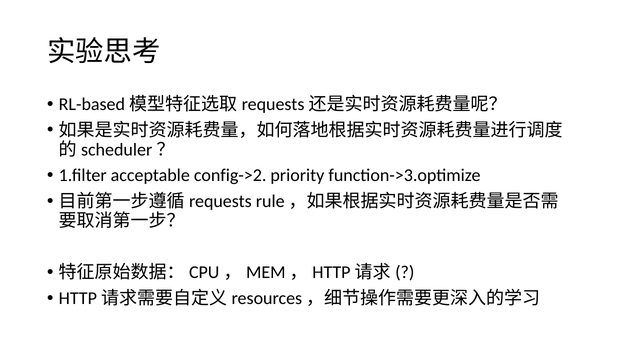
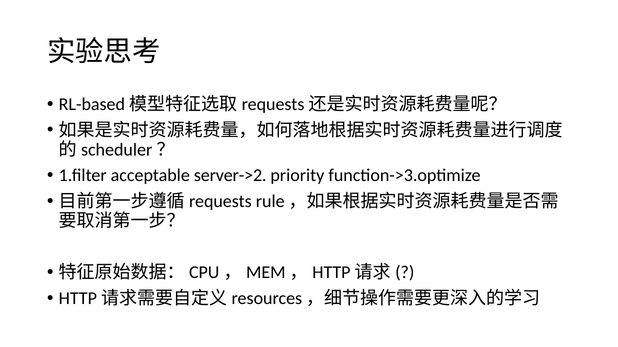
config->2: config->2 -> server->2 (230, 176)
